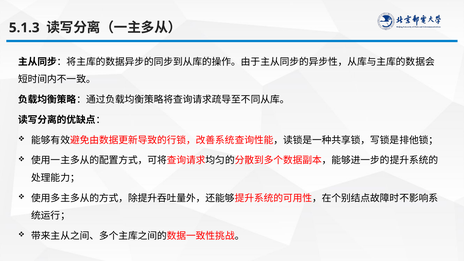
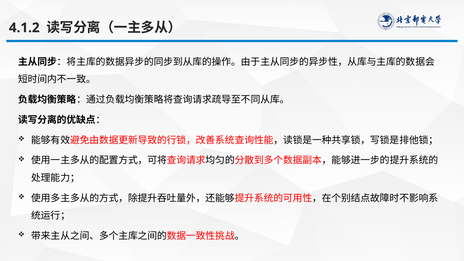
5.1.3: 5.1.3 -> 4.1.2 (24, 28)
